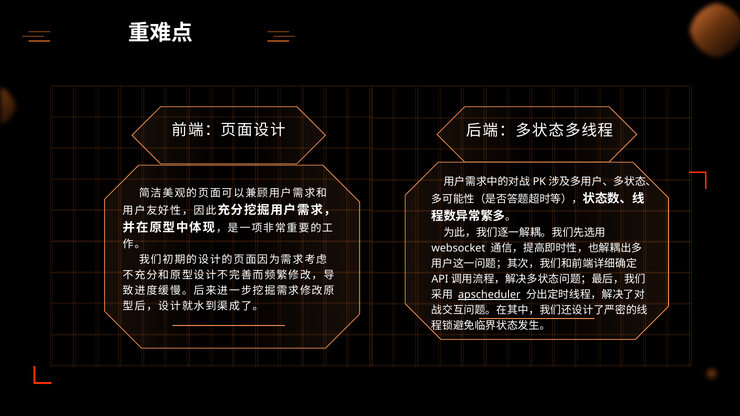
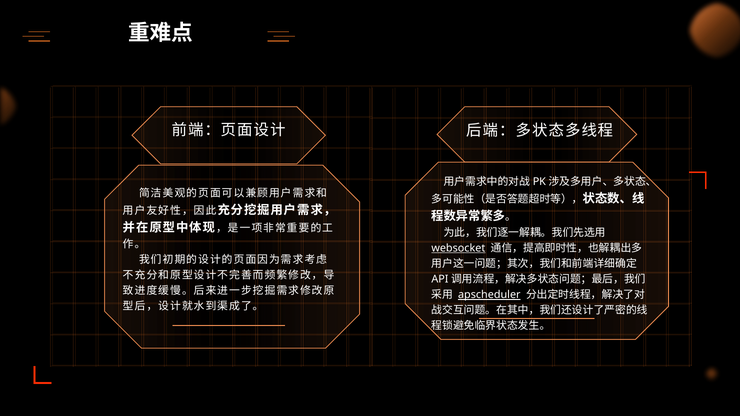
websocket underline: none -> present (458, 248)
